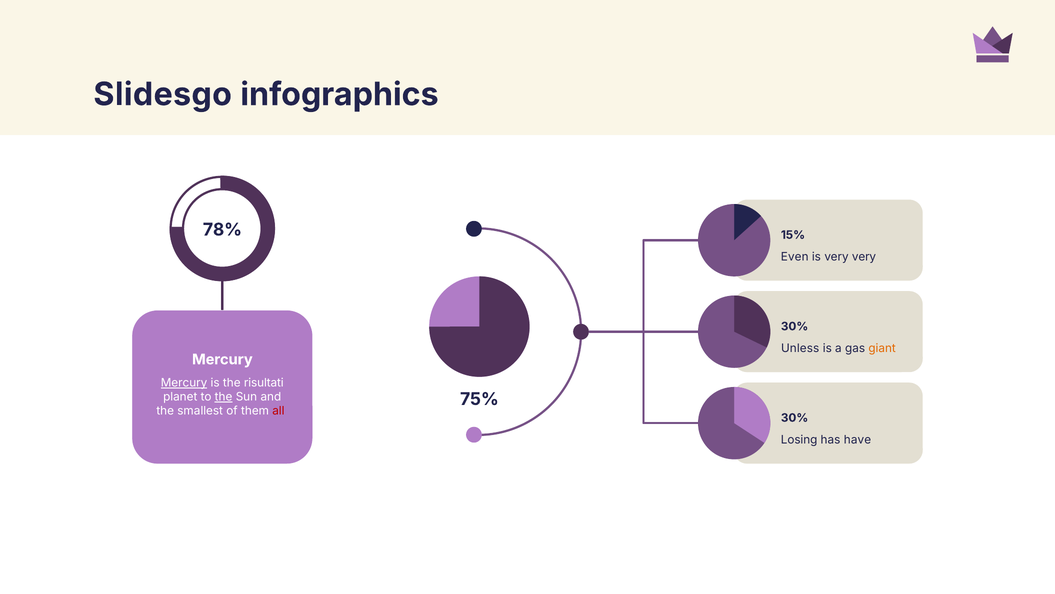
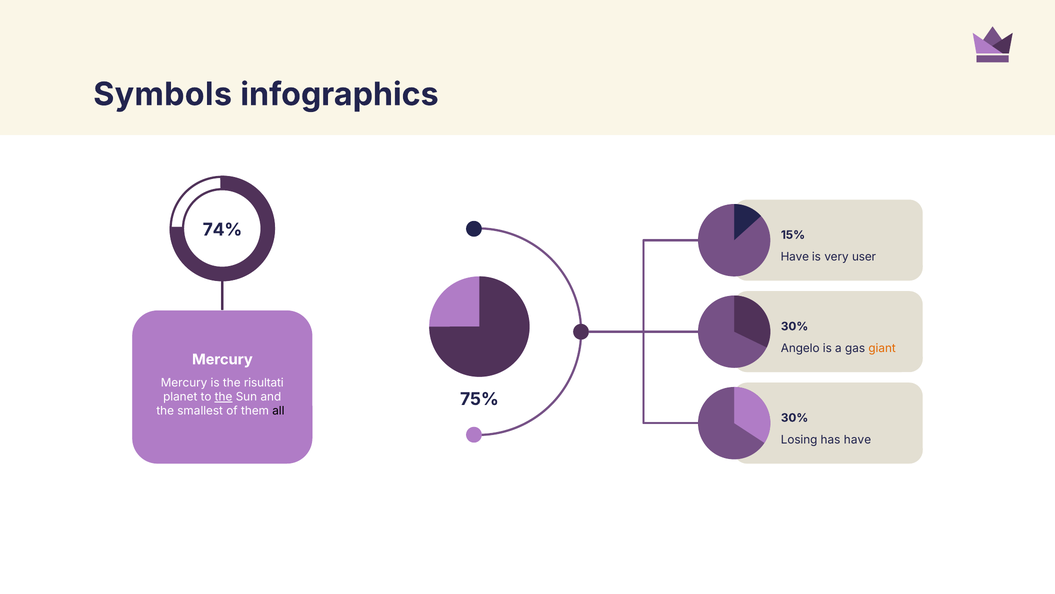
Slidesgo: Slidesgo -> Symbols (163, 94)
78%: 78% -> 74% (222, 230)
Even: Even -> Have (795, 257)
very very: very -> user (864, 257)
Unless: Unless -> Angelo (800, 348)
Mercury underline: present -> none (184, 383)
all colour: red -> black (278, 411)
